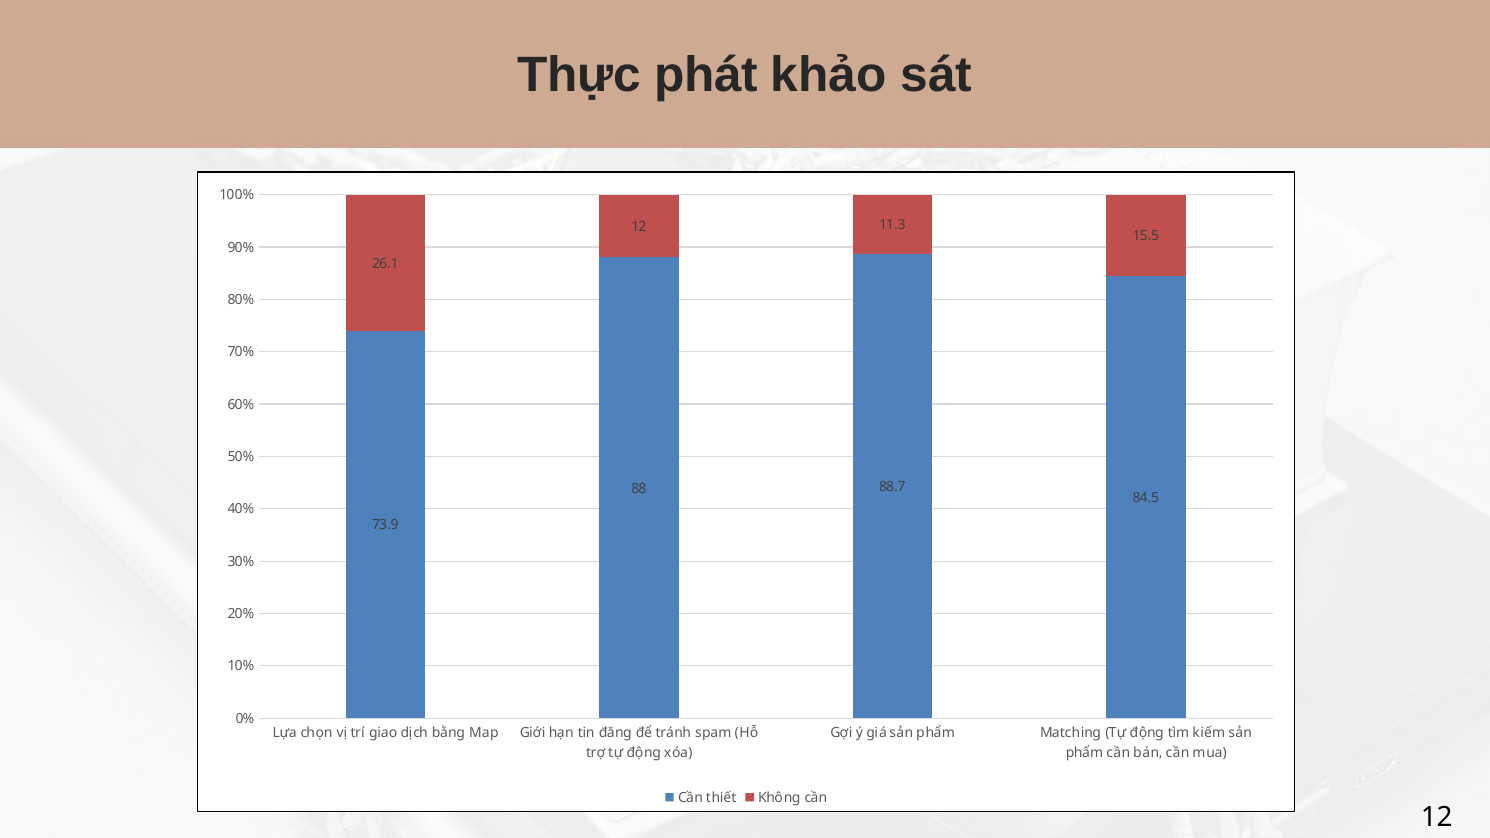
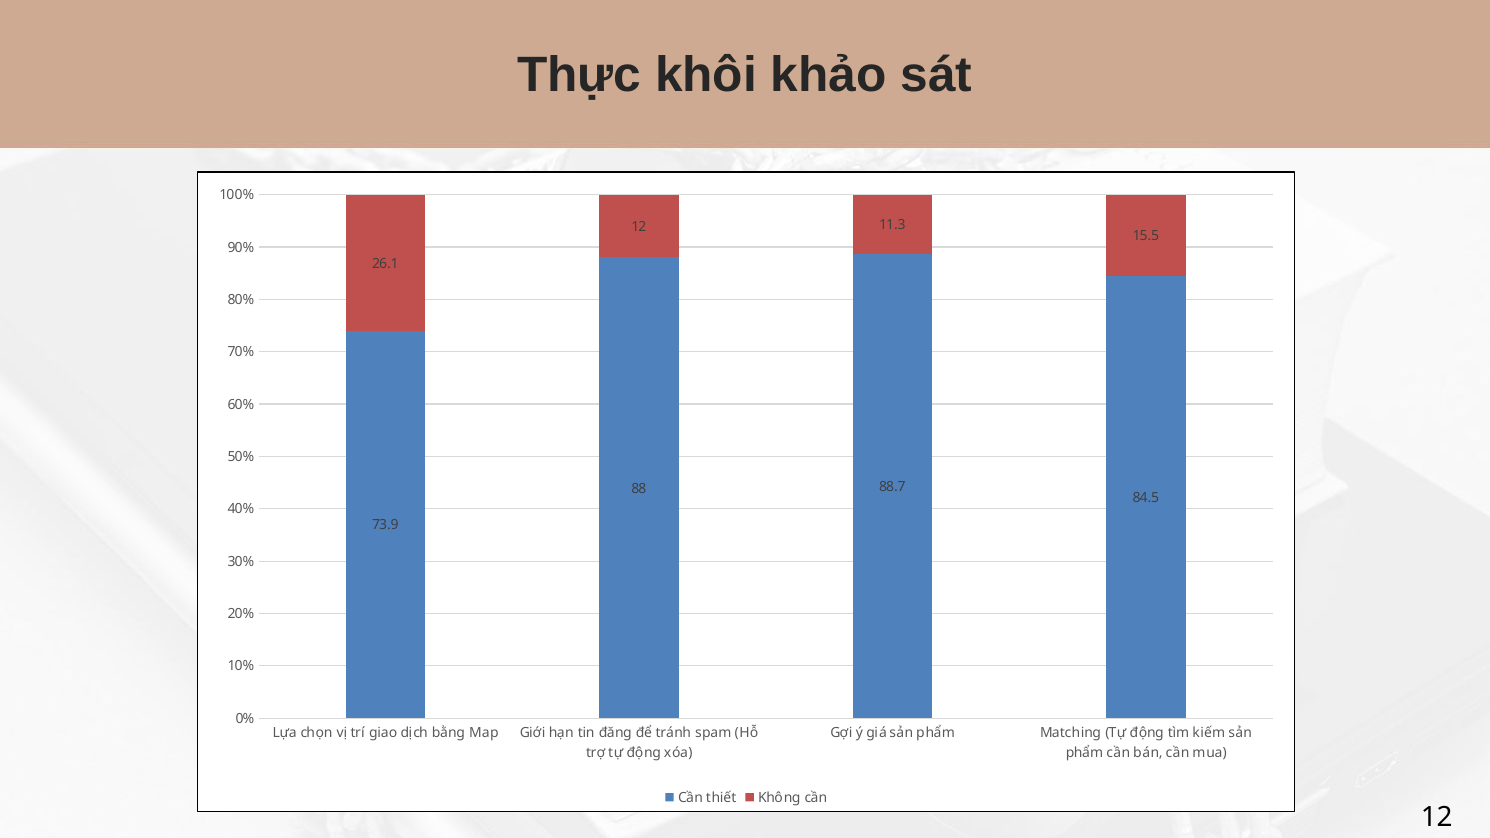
phát: phát -> khôi (706, 76)
